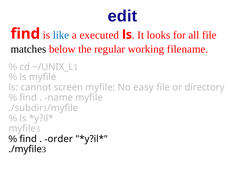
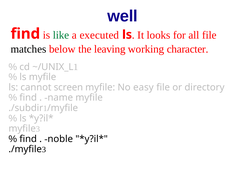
edit: edit -> well (123, 16)
like colour: blue -> green (61, 35)
regular: regular -> leaving (110, 49)
filename: filename -> character (188, 49)
order: order -> noble (60, 139)
